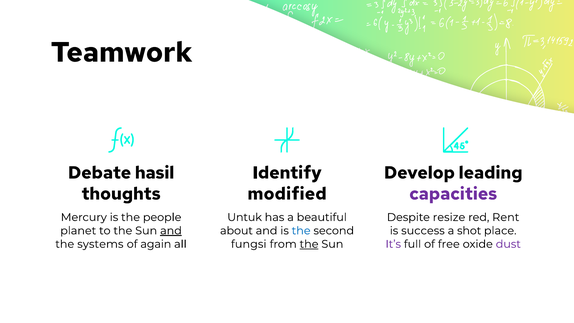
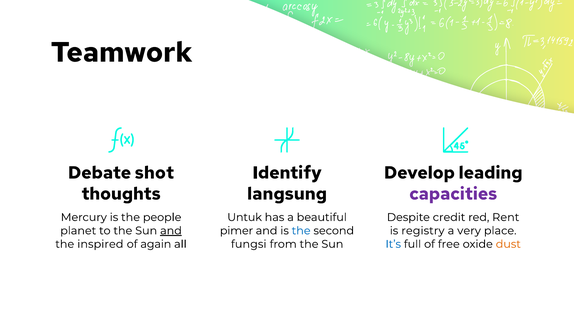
hasil: hasil -> shot (154, 173)
modified: modified -> langsung (287, 194)
resize: resize -> credit (449, 217)
about: about -> pimer (236, 231)
success: success -> registry (423, 231)
shot: shot -> very (469, 231)
systems: systems -> inspired (100, 244)
the underline: present -> none (309, 244)
It’s colour: purple -> blue (393, 244)
dust colour: purple -> orange (508, 244)
